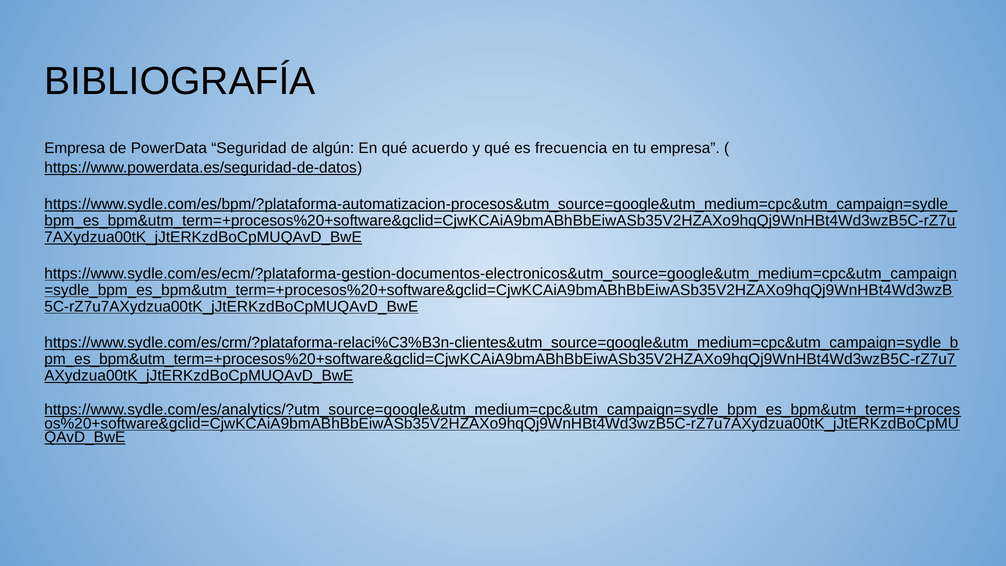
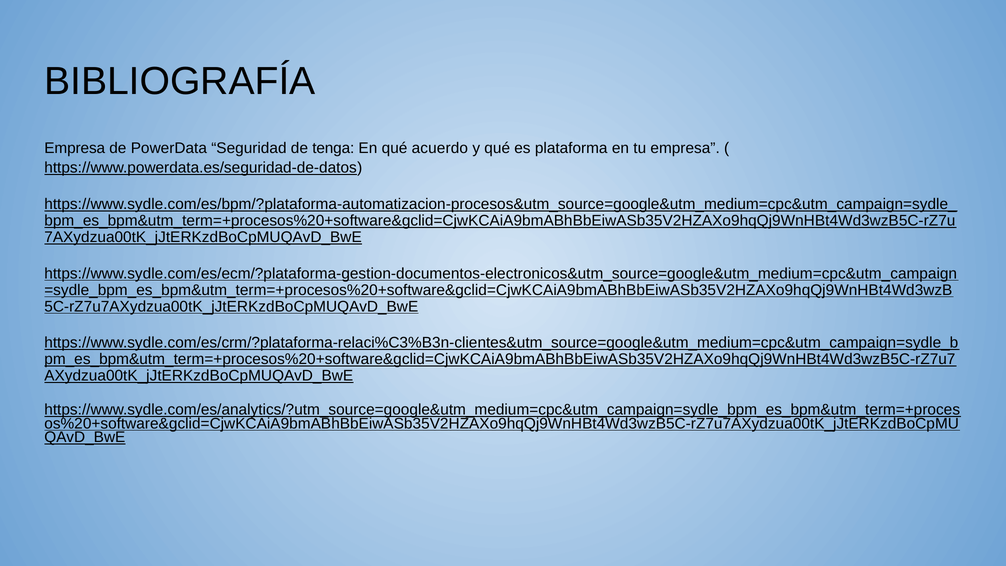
algún: algún -> tenga (333, 148)
frecuencia: frecuencia -> plataforma (571, 148)
